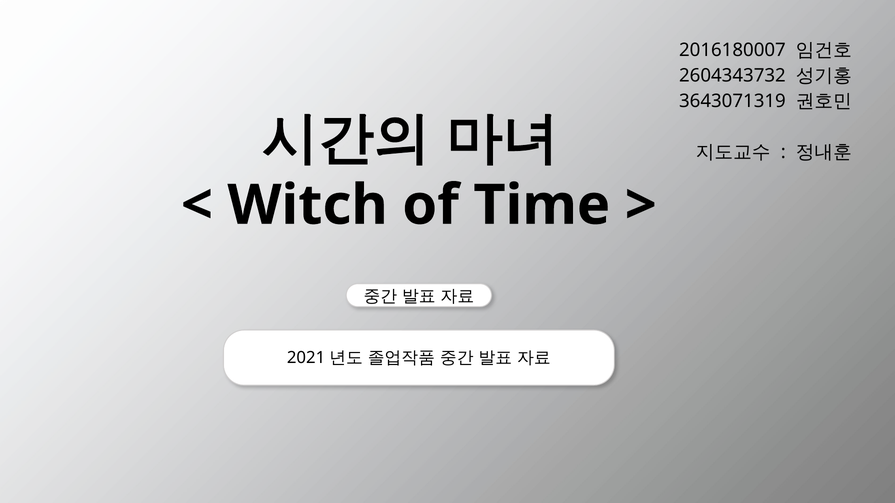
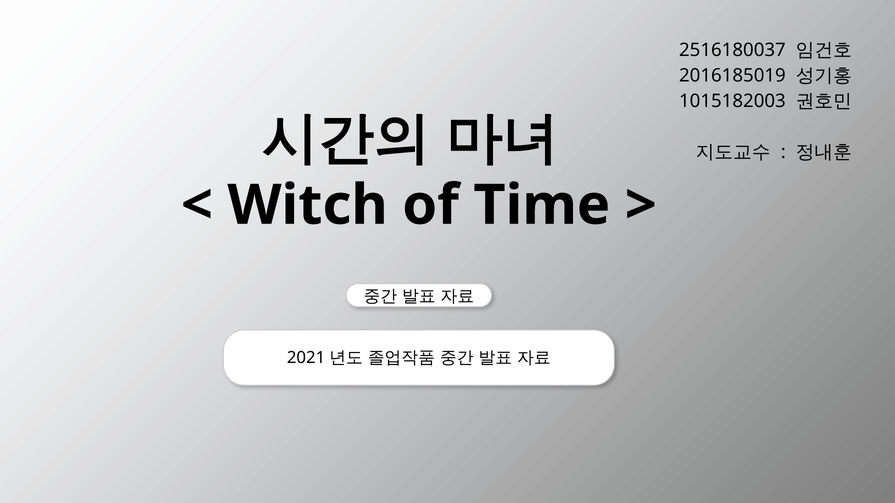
2016180007: 2016180007 -> 2516180037 (732, 50)
2604343732: 2604343732 -> 2016185019 (732, 76)
3643071319: 3643071319 -> 1015182003 (732, 101)
